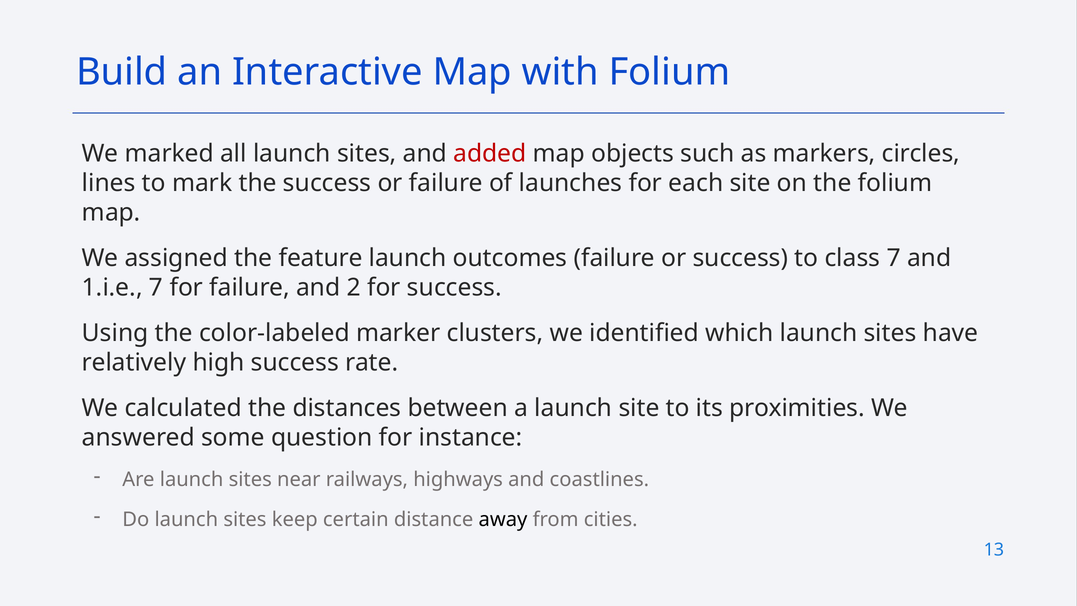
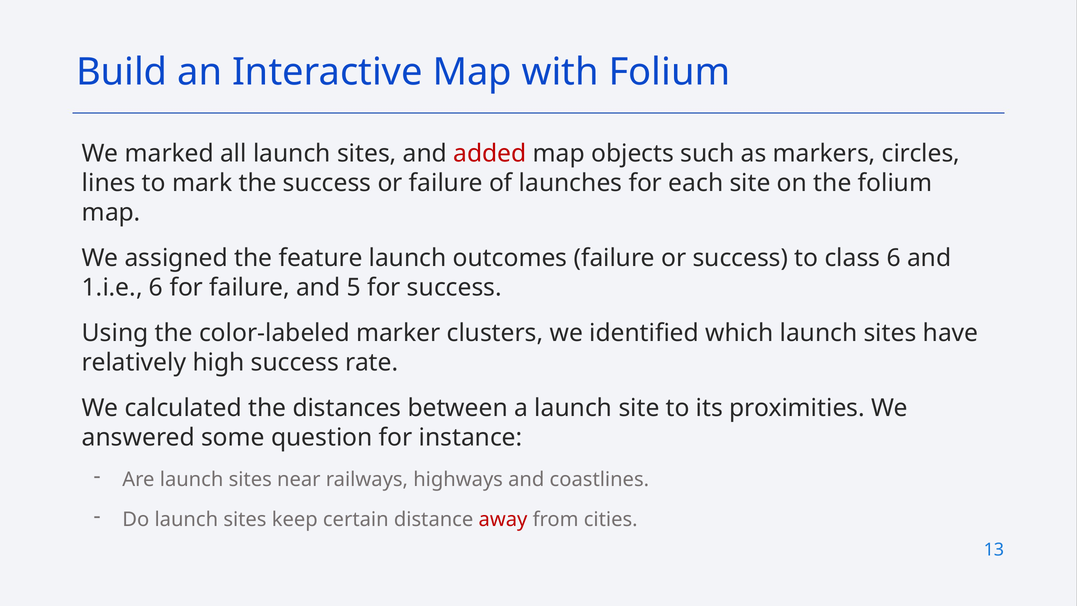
class 7: 7 -> 6 (894, 258)
1.i.e 7: 7 -> 6 (156, 288)
2: 2 -> 5 (354, 288)
away colour: black -> red (503, 520)
